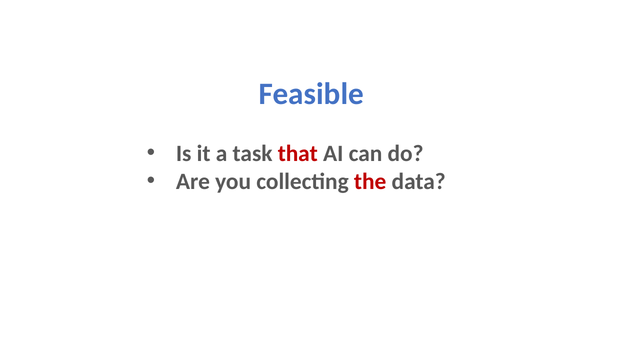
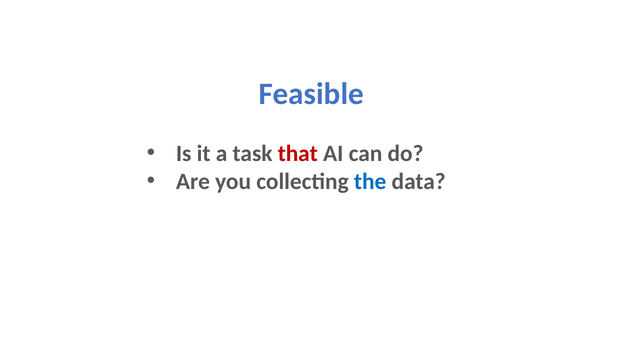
the colour: red -> blue (370, 182)
